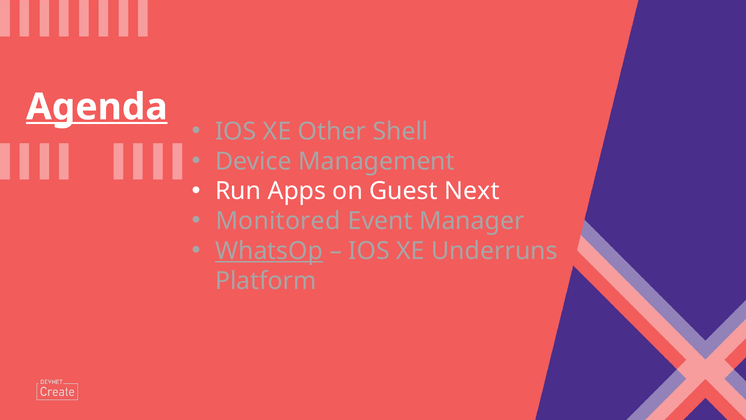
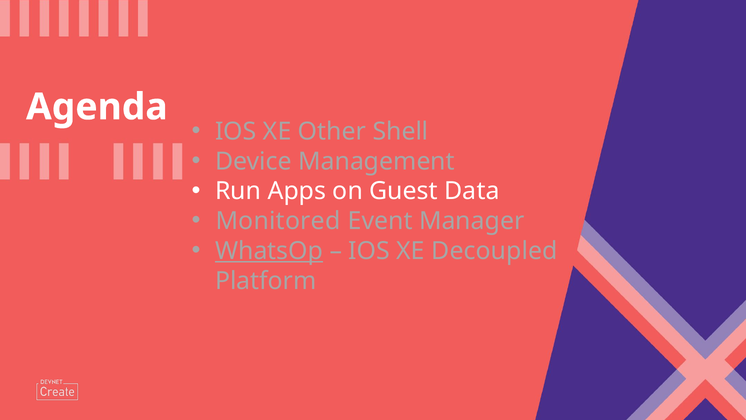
Agenda underline: present -> none (97, 107)
Next: Next -> Data (472, 191)
Underruns: Underruns -> Decoupled (495, 251)
